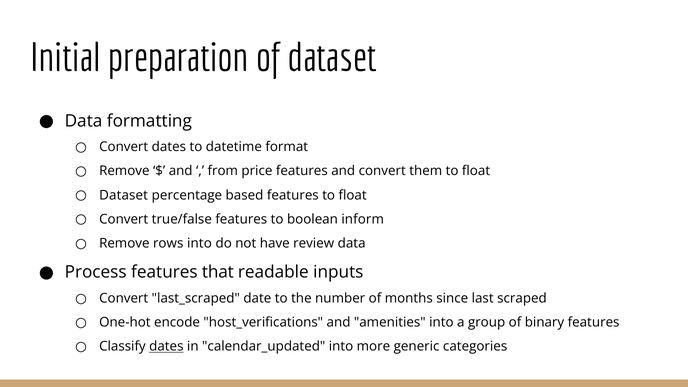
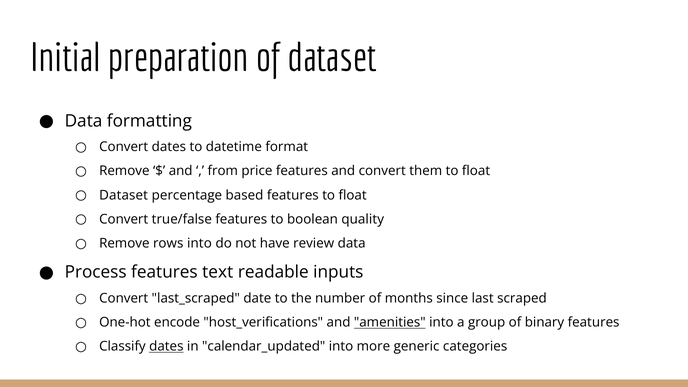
inform: inform -> quality (363, 219)
that: that -> text (218, 272)
amenities underline: none -> present (390, 322)
